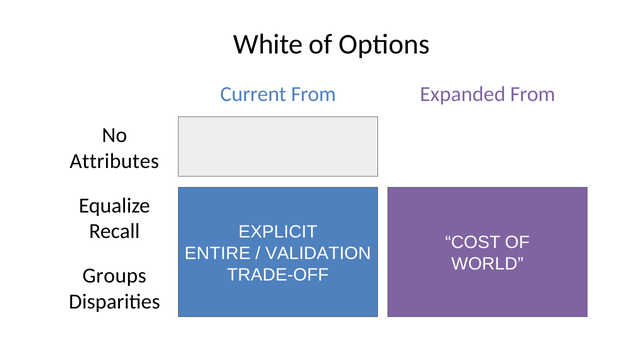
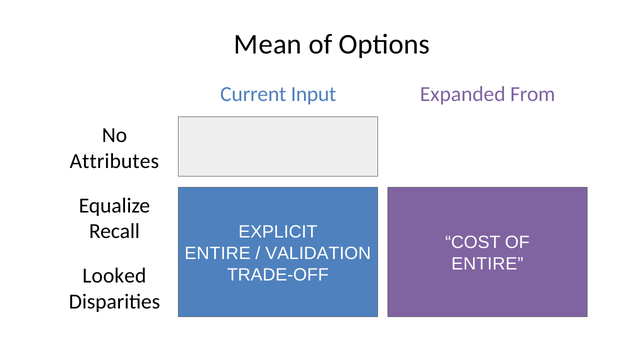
White: White -> Mean (268, 44)
Current From: From -> Input (314, 94)
WORLD: WORLD -> ENTIRE (487, 264)
Groups: Groups -> Looked (114, 276)
